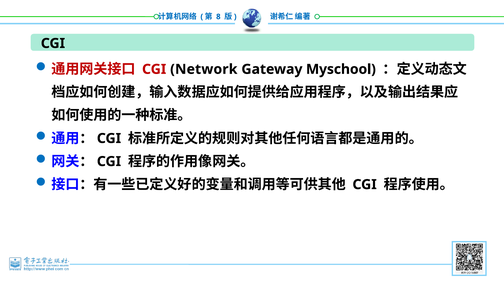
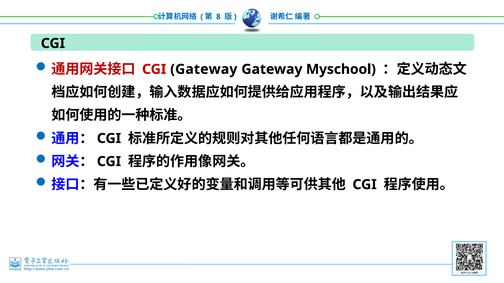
CGI Network: Network -> Gateway (204, 69)
